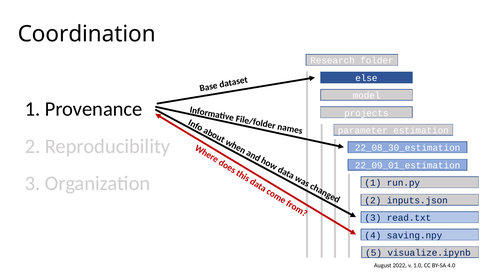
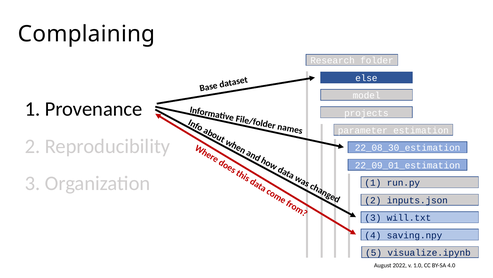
Coordination: Coordination -> Complaining (87, 34)
read.txt: read.txt -> will.txt (409, 217)
